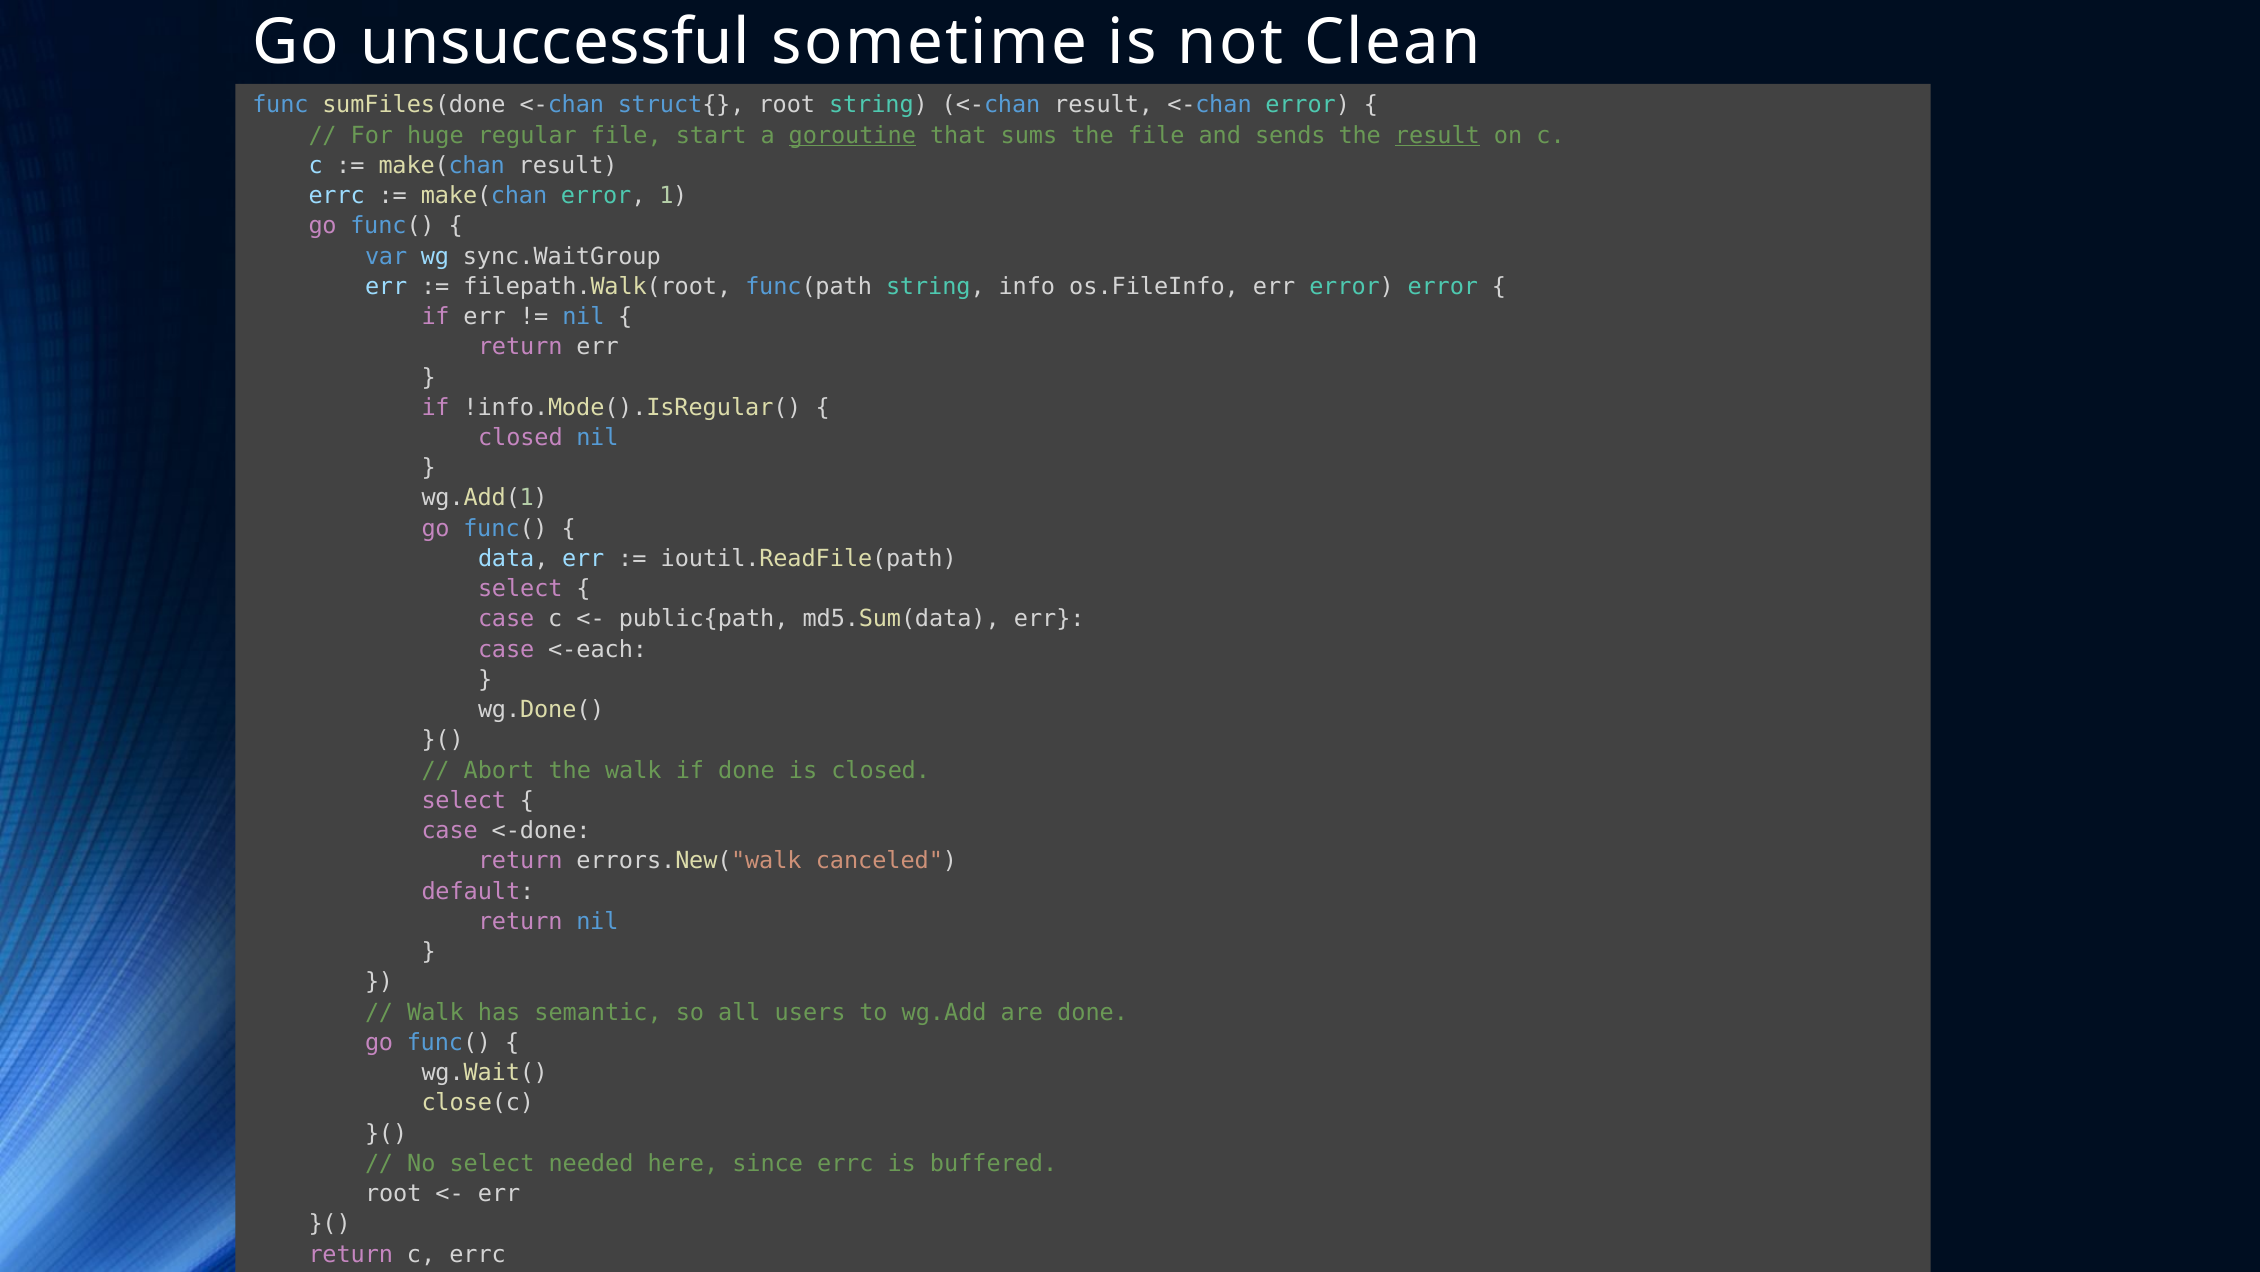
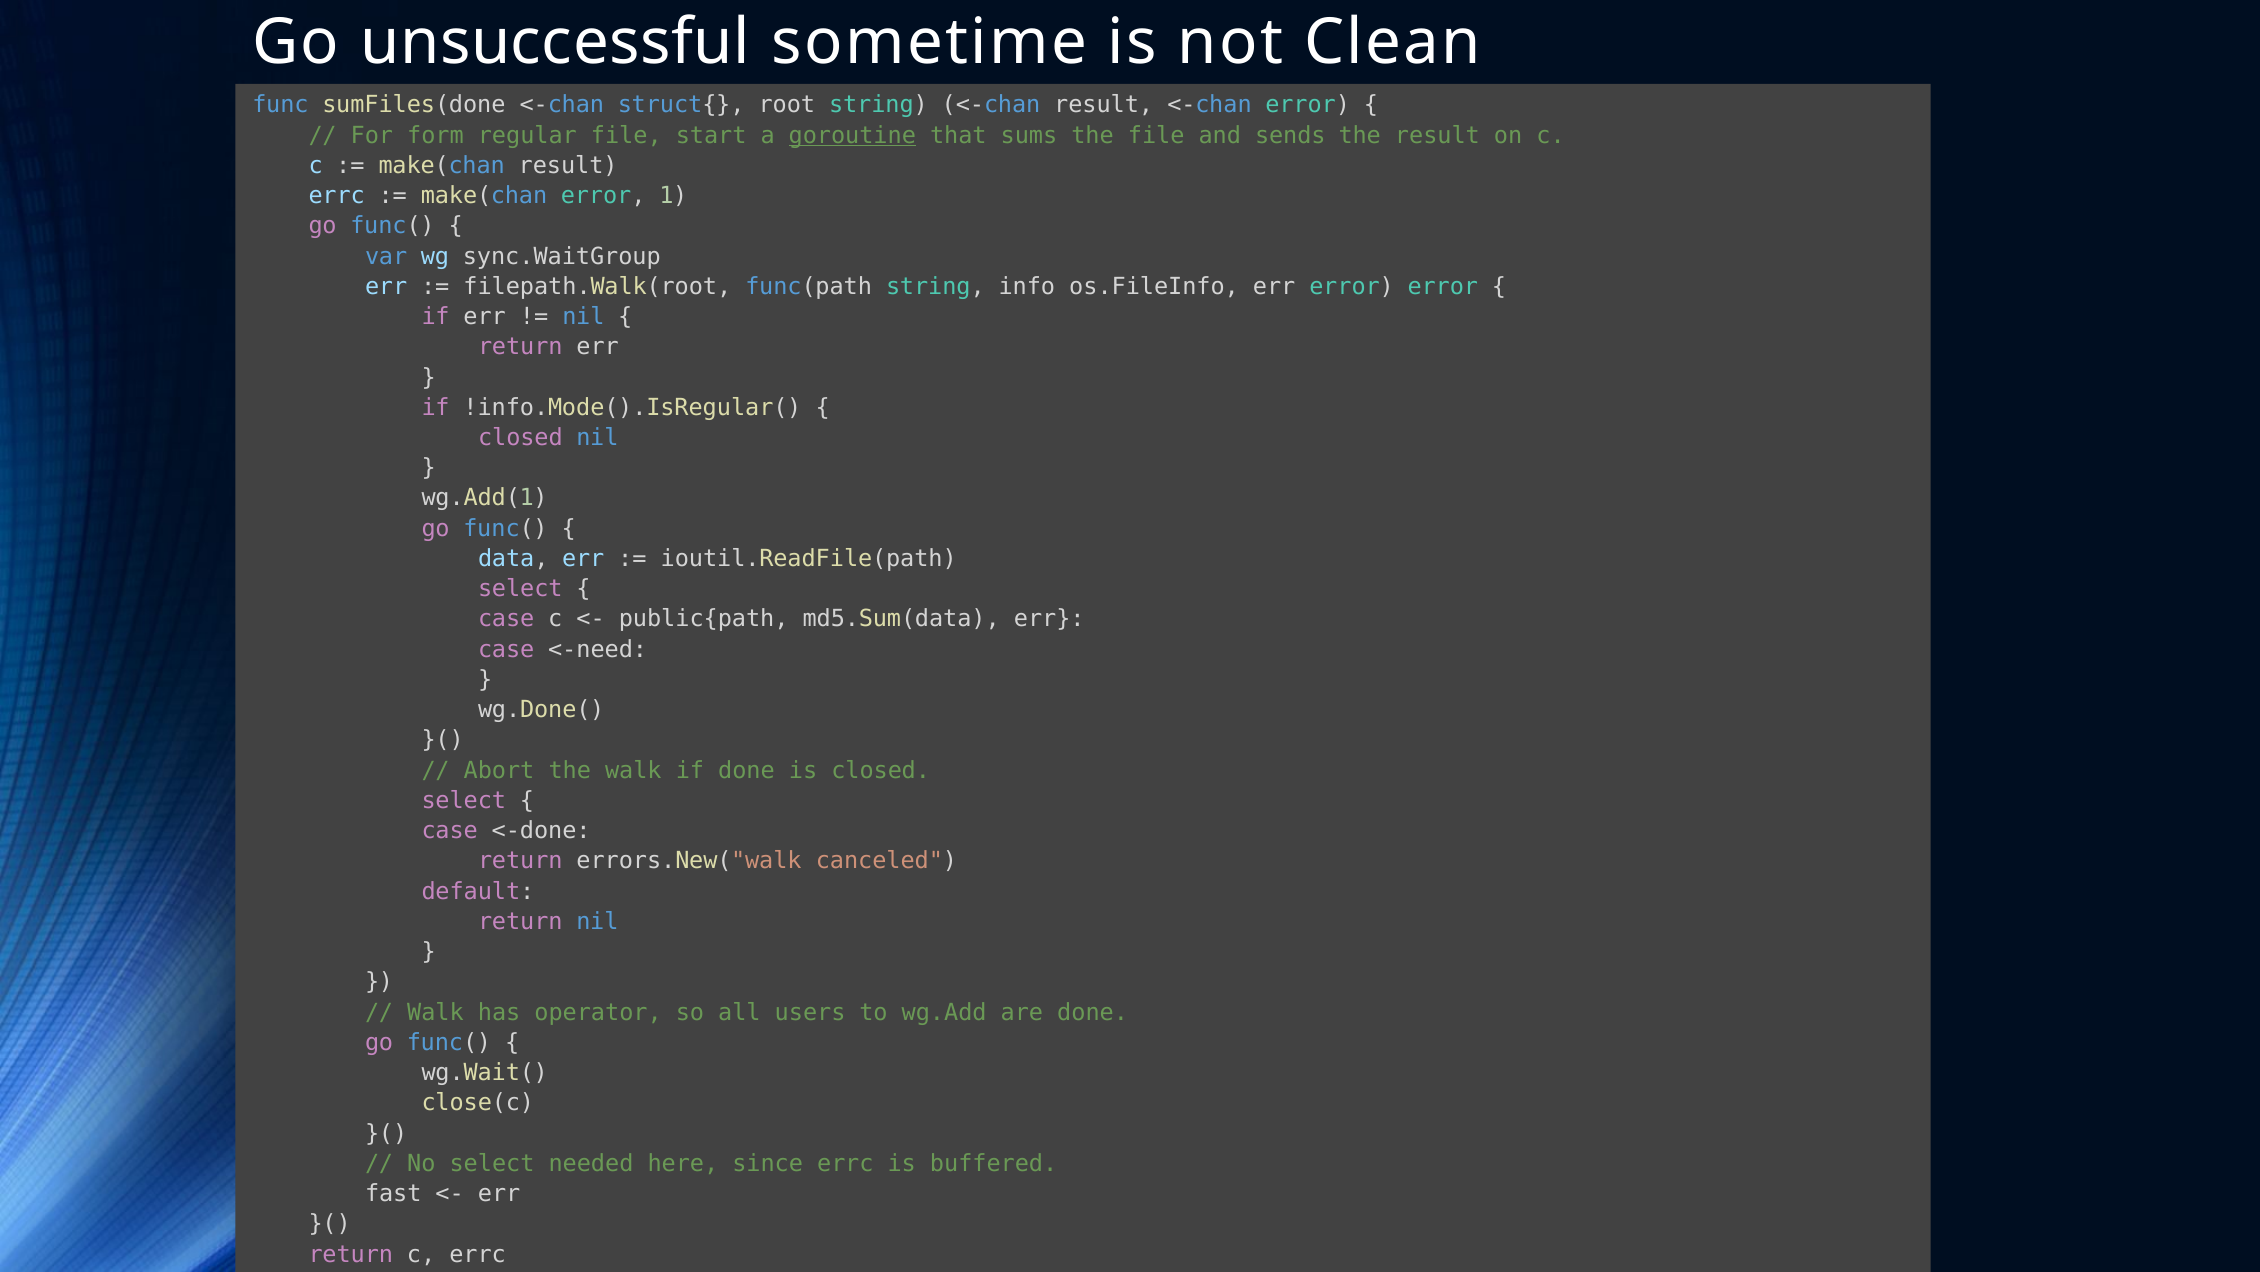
huge: huge -> form (435, 135)
result underline: present -> none (1437, 135)
<-each: <-each -> <-need (598, 649)
semantic: semantic -> operator (598, 1012)
root: root -> fast (393, 1194)
